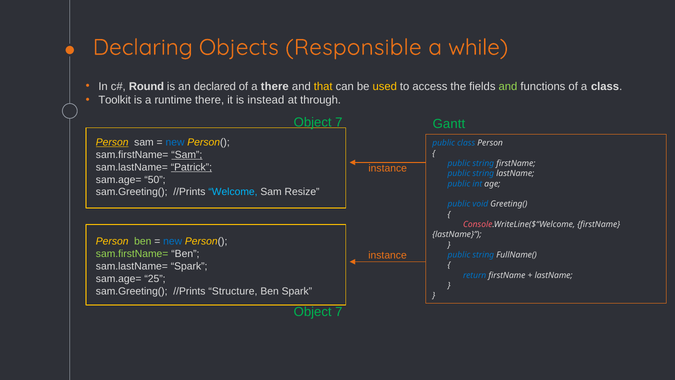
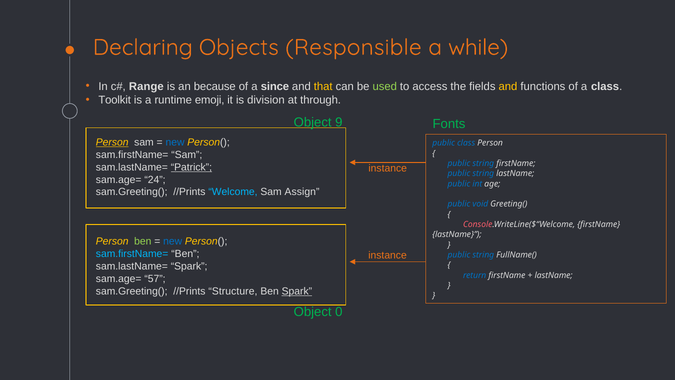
Round: Round -> Range (146, 86)
declared: declared -> because (215, 86)
a there: there -> since (275, 86)
used colour: yellow -> light green (385, 86)
and colour: light green -> yellow (508, 86)
runtime there: there -> emoji (210, 100)
instead: instead -> division (266, 100)
7: 7 -> 9 (339, 122)
Gantt: Gantt -> Fonts (449, 124)
Sam underline: present -> none (187, 155)
50: 50 -> 24 (155, 179)
Resize: Resize -> Assign (302, 192)
sam.firstName= colour: light green -> light blue (132, 254)
25: 25 -> 57 (155, 279)
Spark underline: none -> present (297, 291)
7: 7 -> 0 (339, 312)
